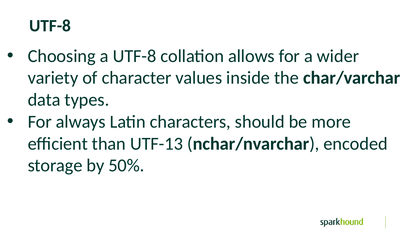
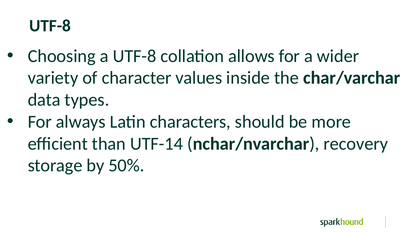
UTF-13: UTF-13 -> UTF-14 (157, 144)
encoded: encoded -> recovery (356, 144)
